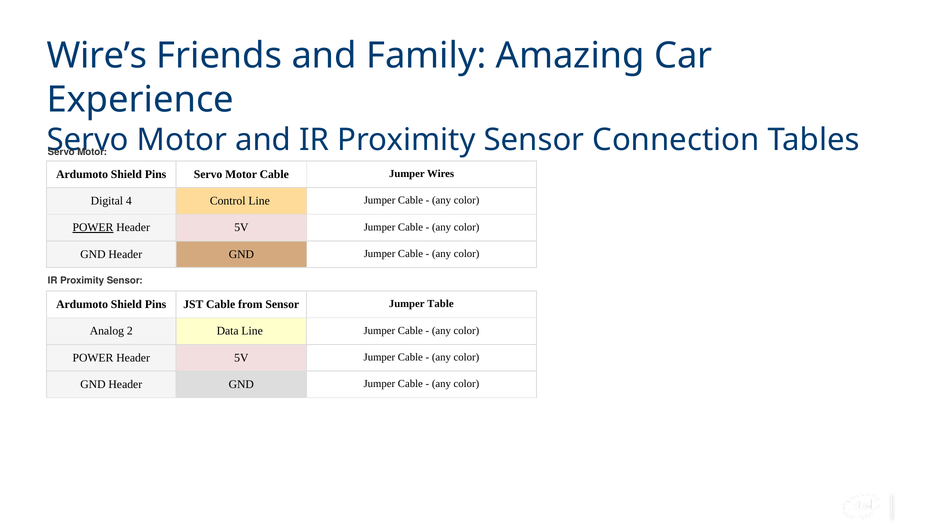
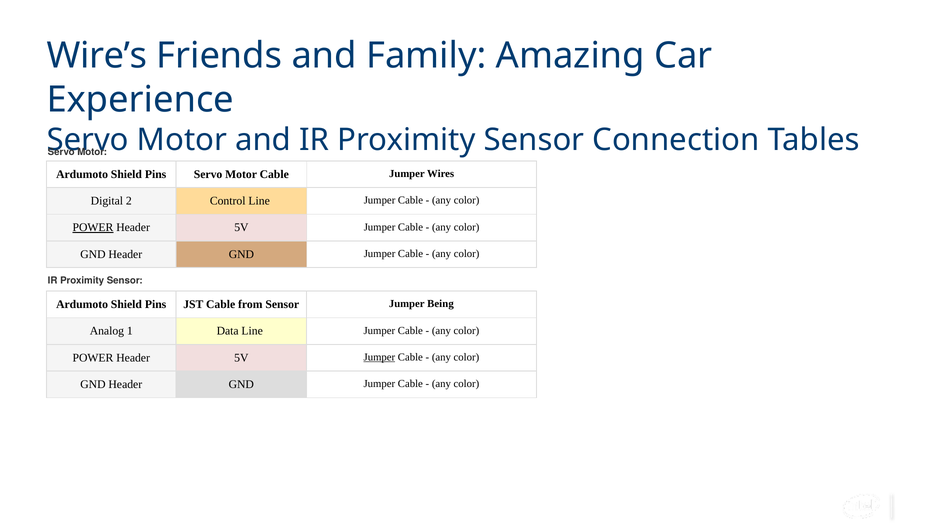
4: 4 -> 2 (129, 201)
Table: Table -> Being (440, 304)
2: 2 -> 1 (130, 331)
Jumper underline: none -> present (379, 357)
